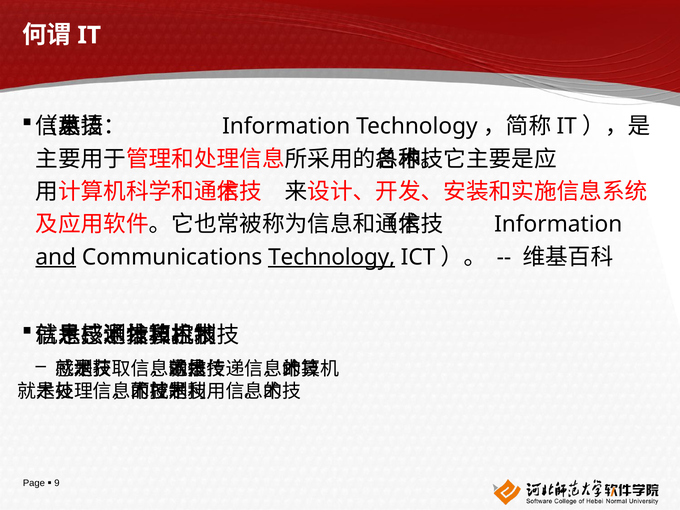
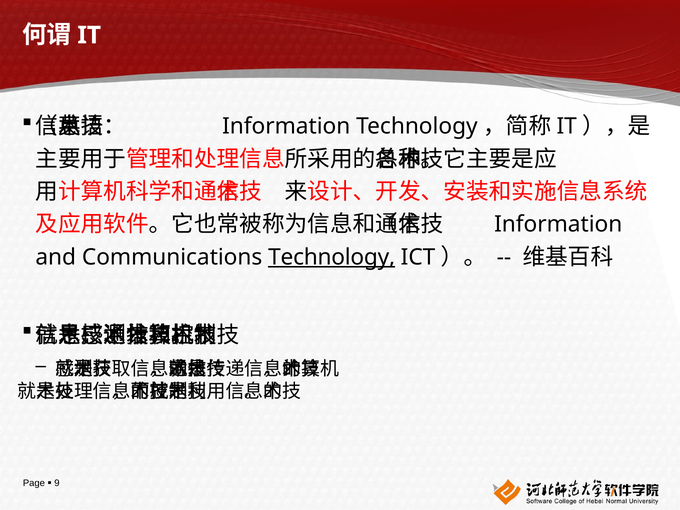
and underline: present -> none (56, 257)
